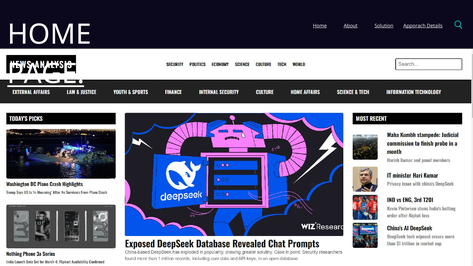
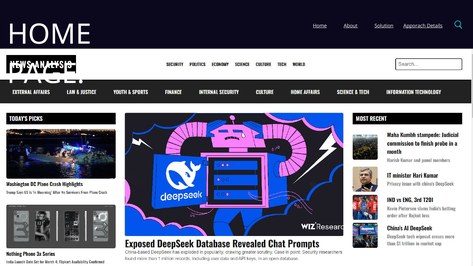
PAGE underline: present -> none (46, 74)
